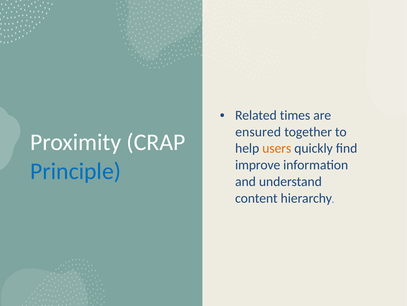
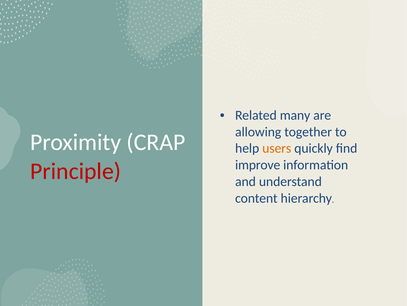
times: times -> many (295, 115)
ensured: ensured -> allowing (258, 132)
Principle colour: blue -> red (76, 171)
